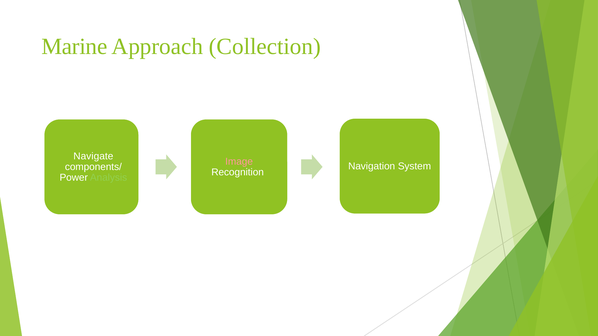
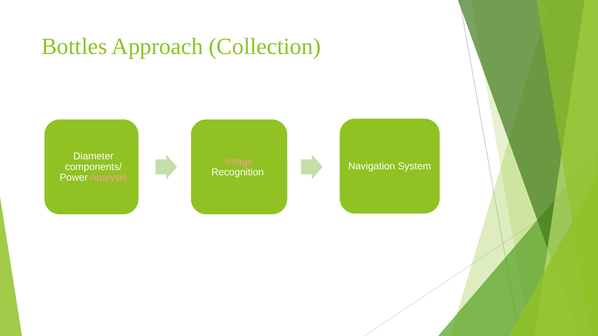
Marine: Marine -> Bottles (74, 46)
Navigate: Navigate -> Diameter (93, 156)
Analysis colour: light green -> pink (109, 178)
